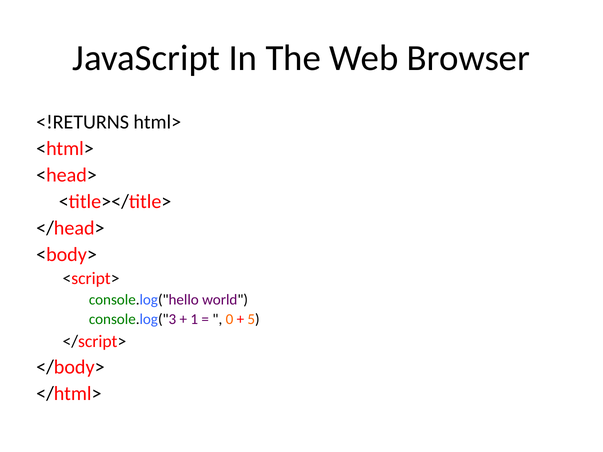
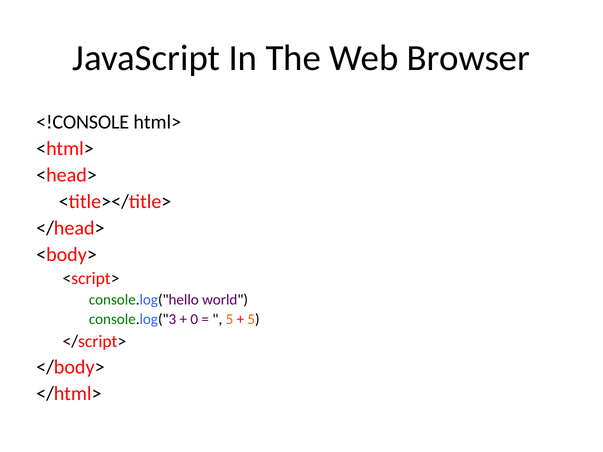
<!RETURNS: <!RETURNS -> <!CONSOLE (83, 122)
1: 1 -> 0 (194, 320)
0: 0 -> 5 (229, 320)
